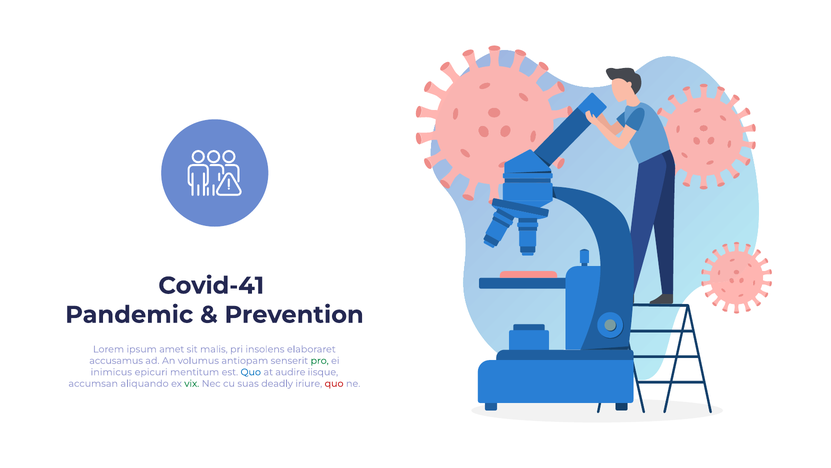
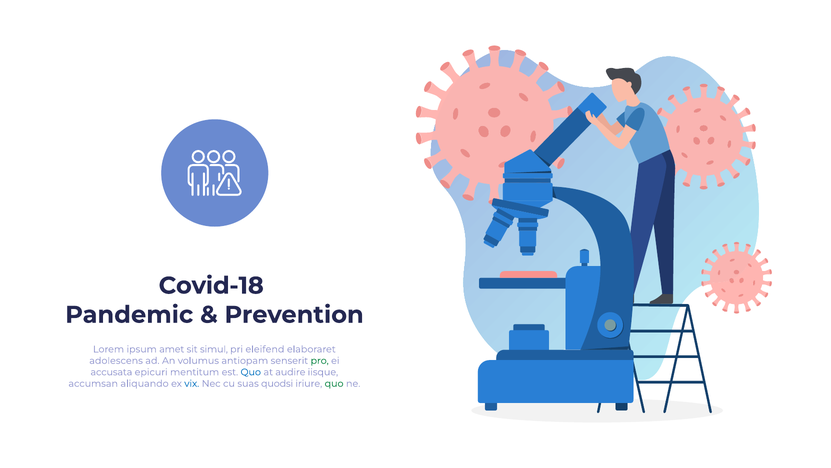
Covid-41: Covid-41 -> Covid-18 (211, 285)
malis: malis -> simul (214, 349)
insolens: insolens -> eleifend (265, 349)
accusamus: accusamus -> adolescens (116, 360)
inimicus: inimicus -> accusata (111, 372)
vix colour: green -> blue (192, 383)
deadly: deadly -> quodsi (277, 383)
quo colour: red -> green (334, 383)
